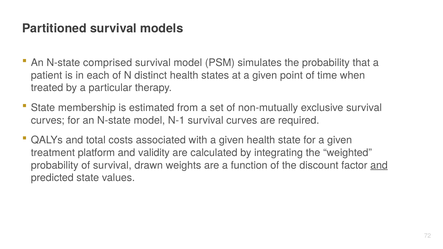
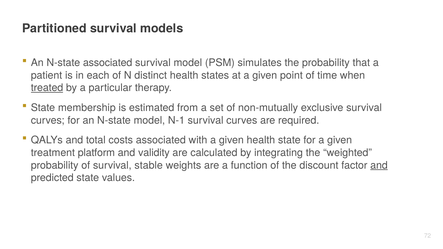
N-state comprised: comprised -> associated (108, 63)
treated underline: none -> present (47, 88)
drawn: drawn -> stable (149, 165)
